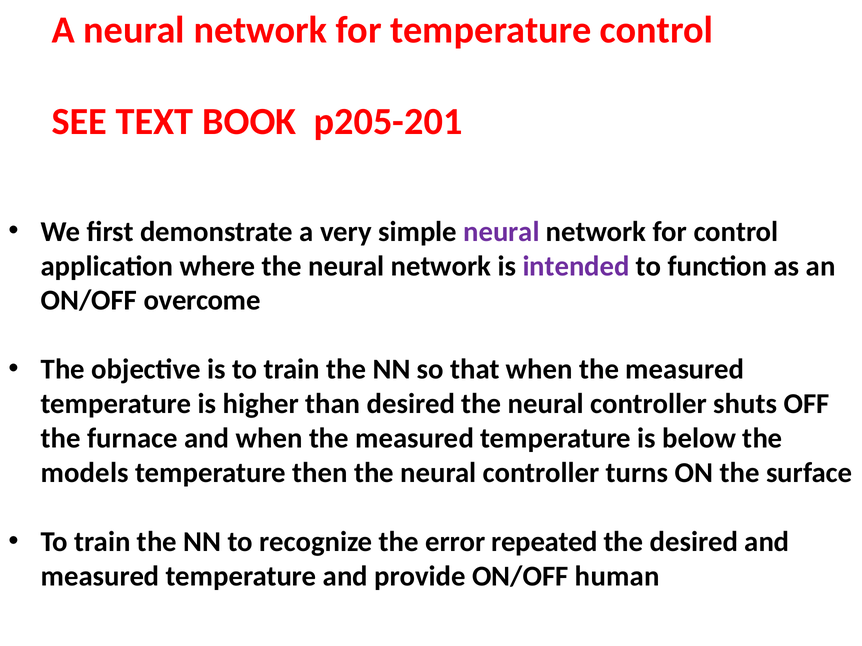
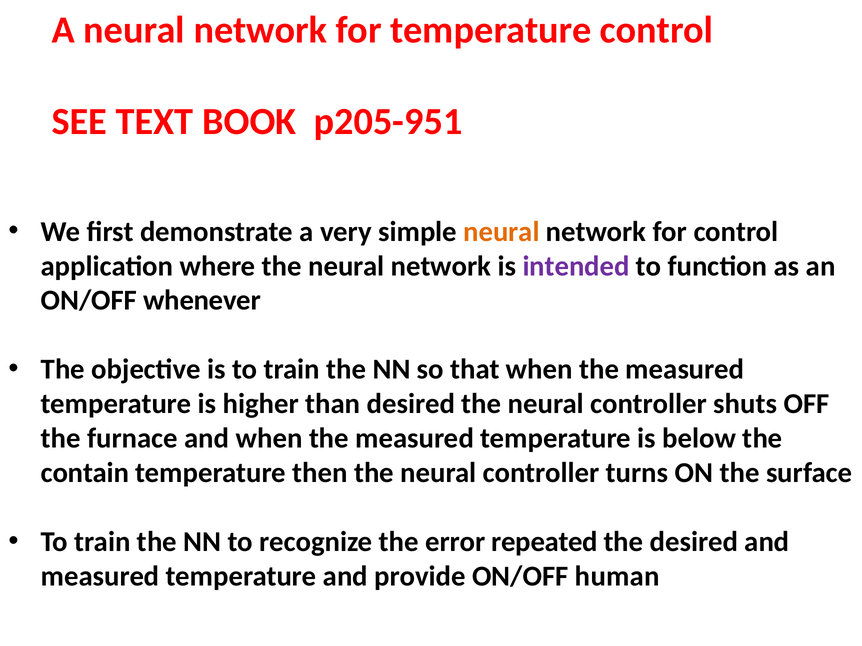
p205-201: p205-201 -> p205-951 (388, 122)
neural colour: purple -> orange (501, 232)
overcome: overcome -> whenever (202, 301)
models: models -> contain (85, 473)
